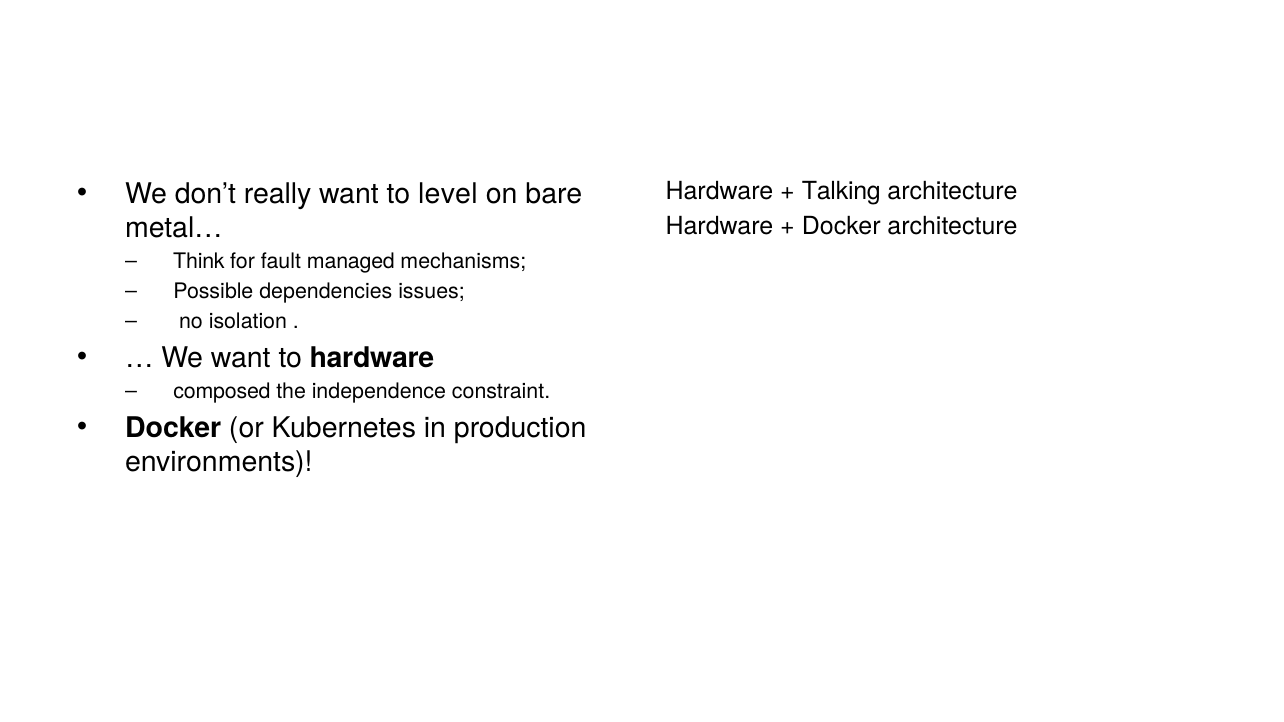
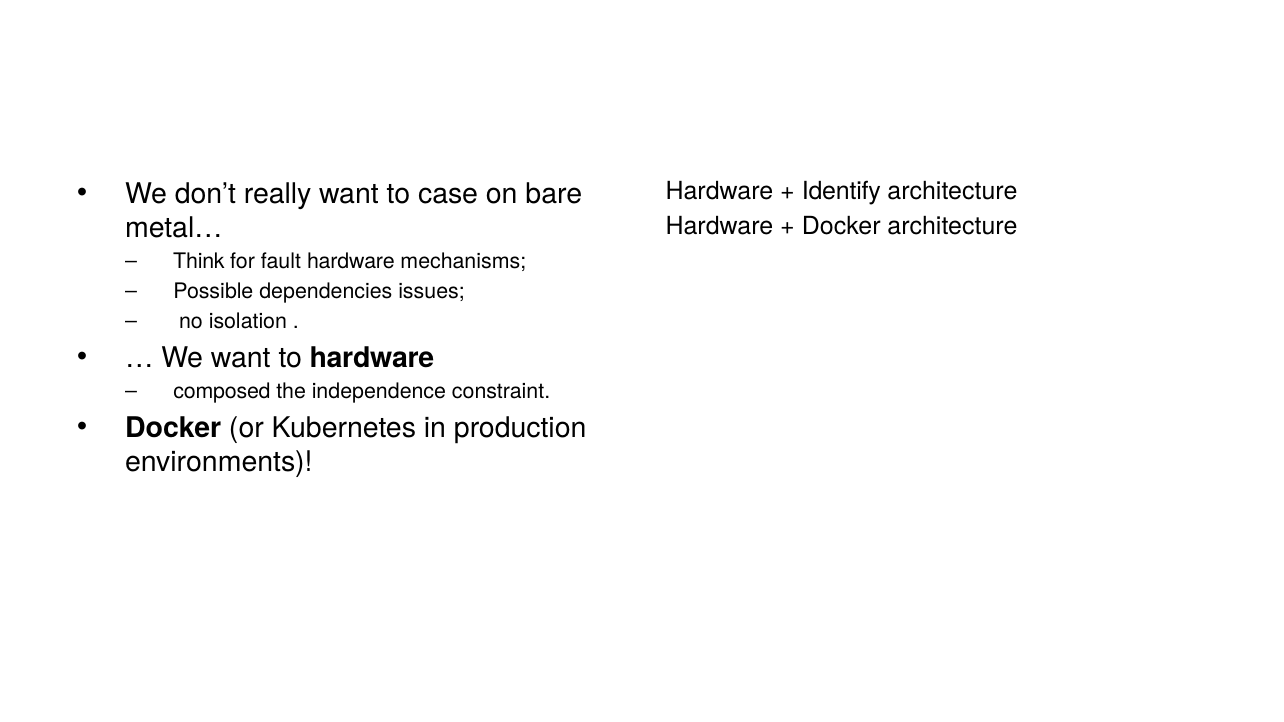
level: level -> case (448, 194)
Talking: Talking -> Identify (841, 192)
fault managed: managed -> hardware (351, 262)
